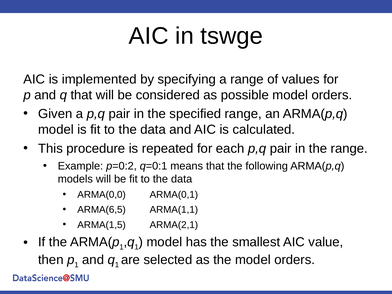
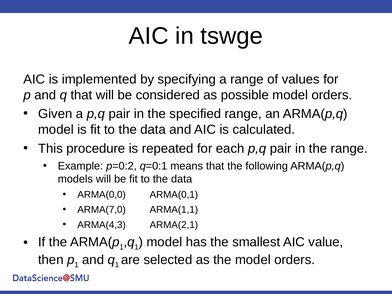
ARMA(6,5: ARMA(6,5 -> ARMA(7,0 (102, 210)
ARMA(1,5: ARMA(1,5 -> ARMA(4,3 (102, 225)
